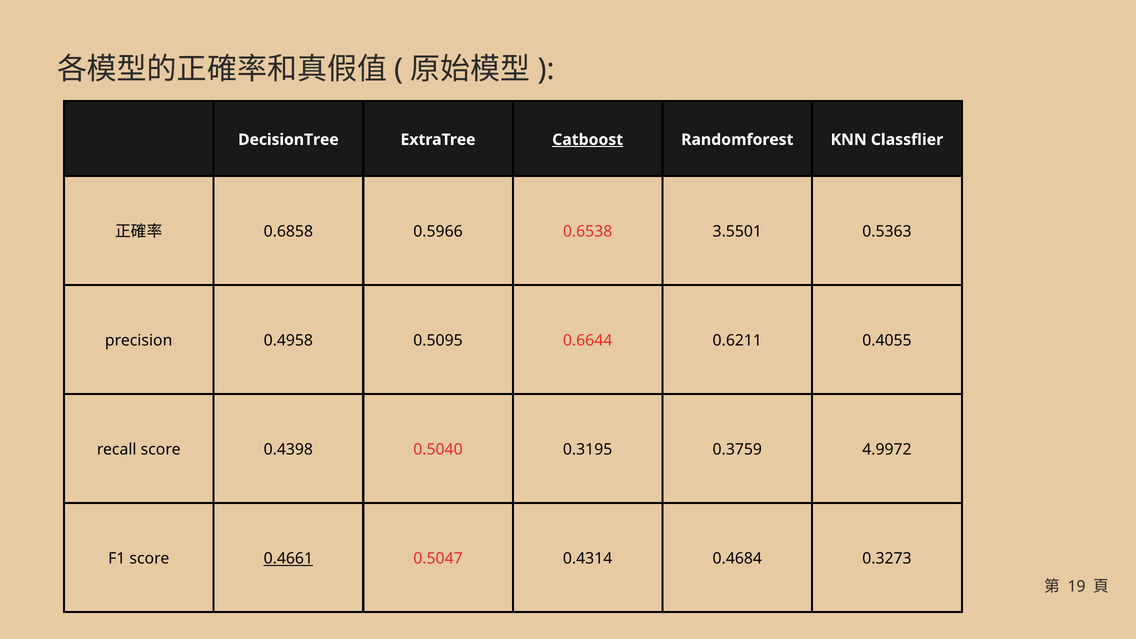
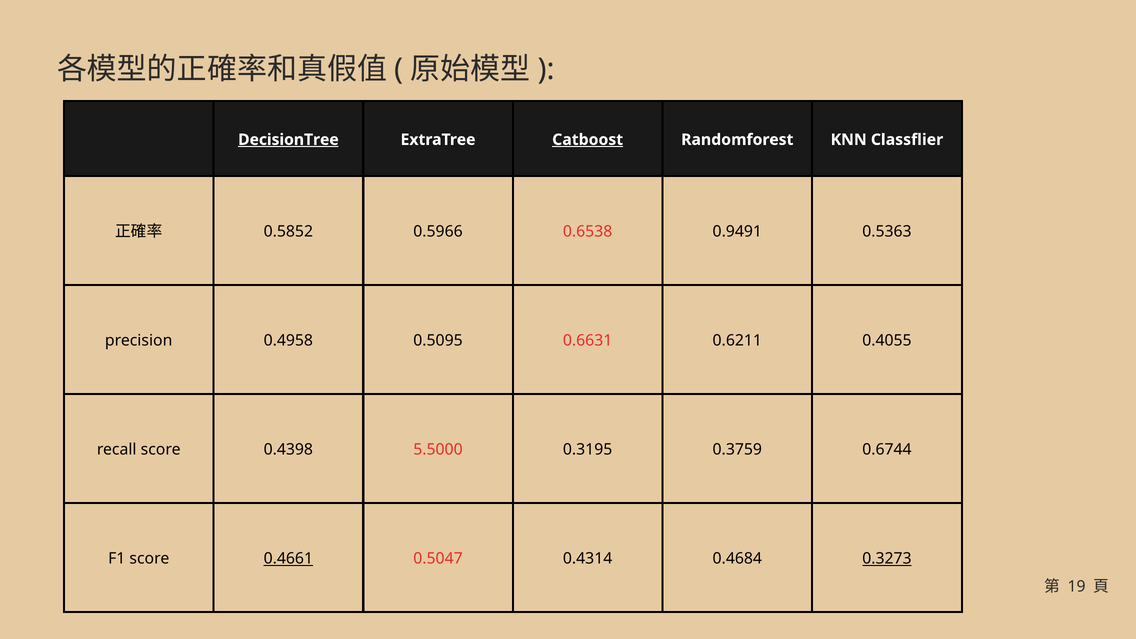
DecisionTree underline: none -> present (288, 140)
0.6858: 0.6858 -> 0.5852 (288, 232)
3.5501: 3.5501 -> 0.9491 (737, 232)
0.6644: 0.6644 -> 0.6631 (588, 341)
0.5040: 0.5040 -> 5.5000 (438, 450)
4.9972: 4.9972 -> 0.6744 (887, 450)
0.3273 underline: none -> present (887, 559)
